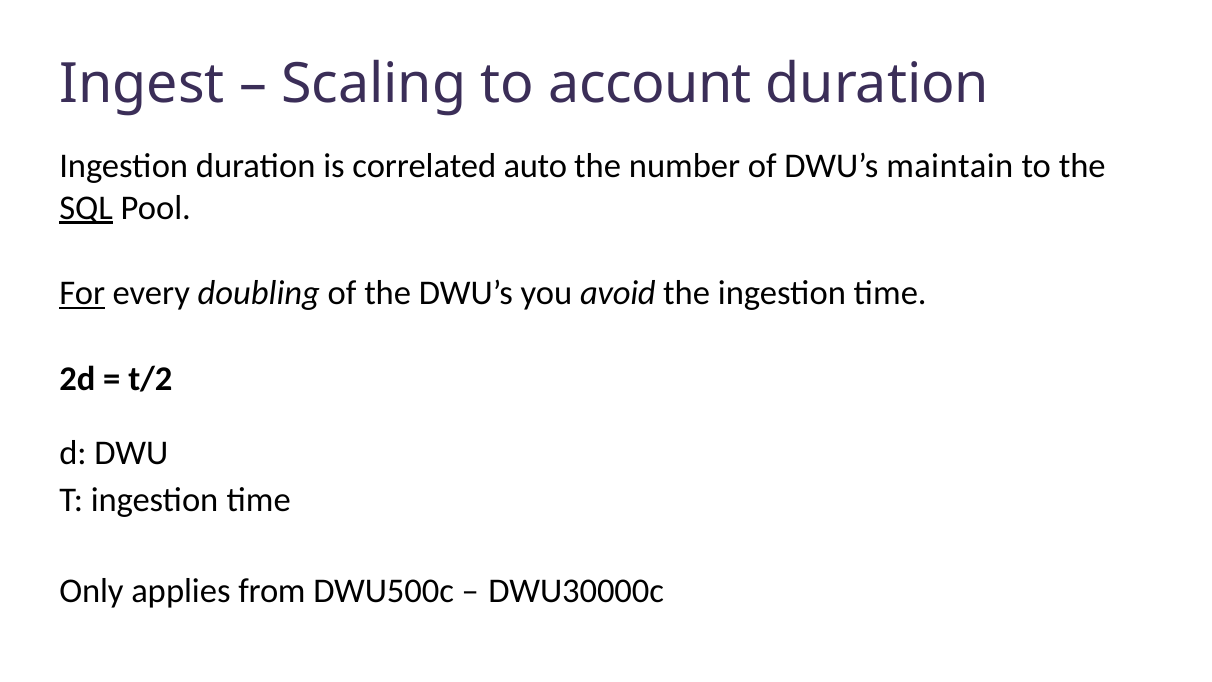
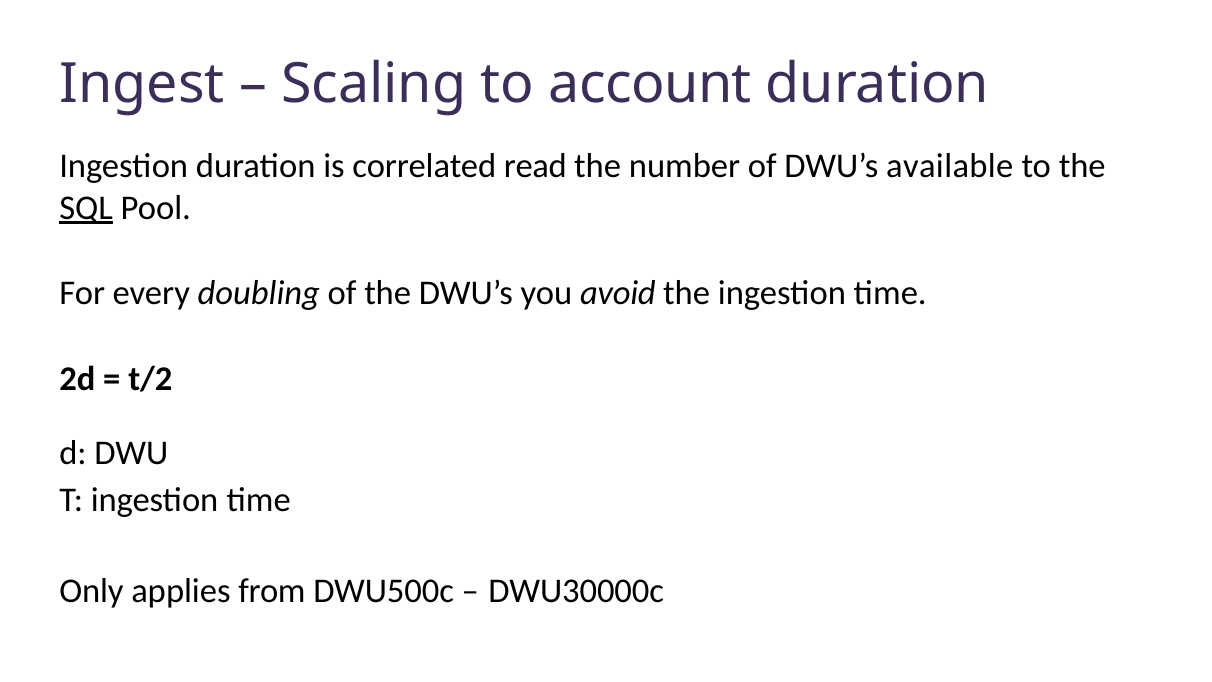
auto: auto -> read (535, 166)
maintain: maintain -> available (950, 166)
For underline: present -> none (82, 293)
